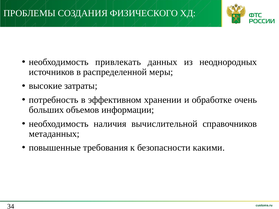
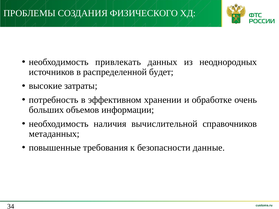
меры: меры -> будет (161, 72)
какими: какими -> данные (209, 148)
